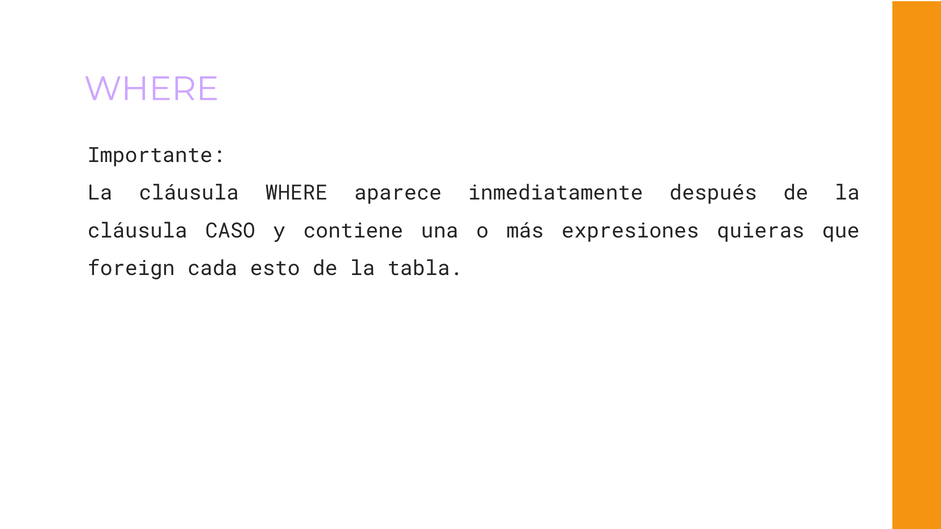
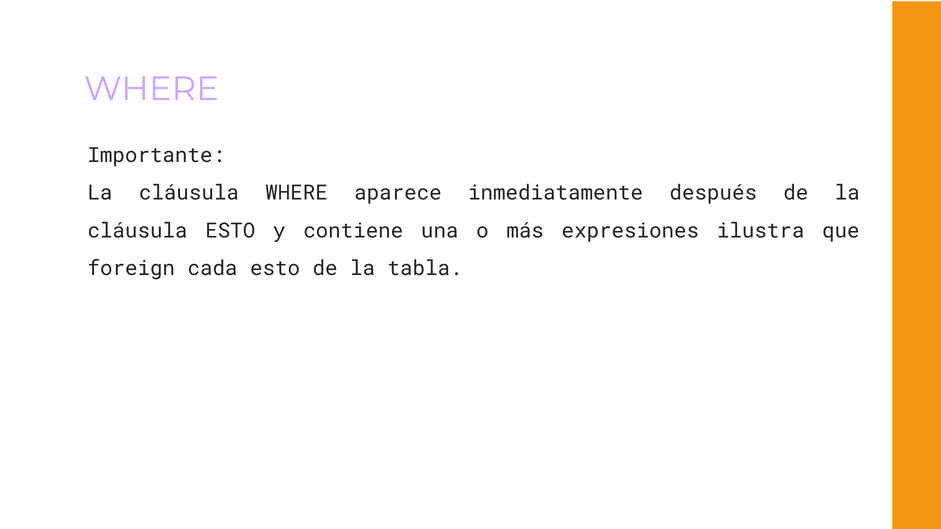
cláusula CASO: CASO -> ESTO (230, 231)
quieras: quieras -> ilustra (761, 231)
